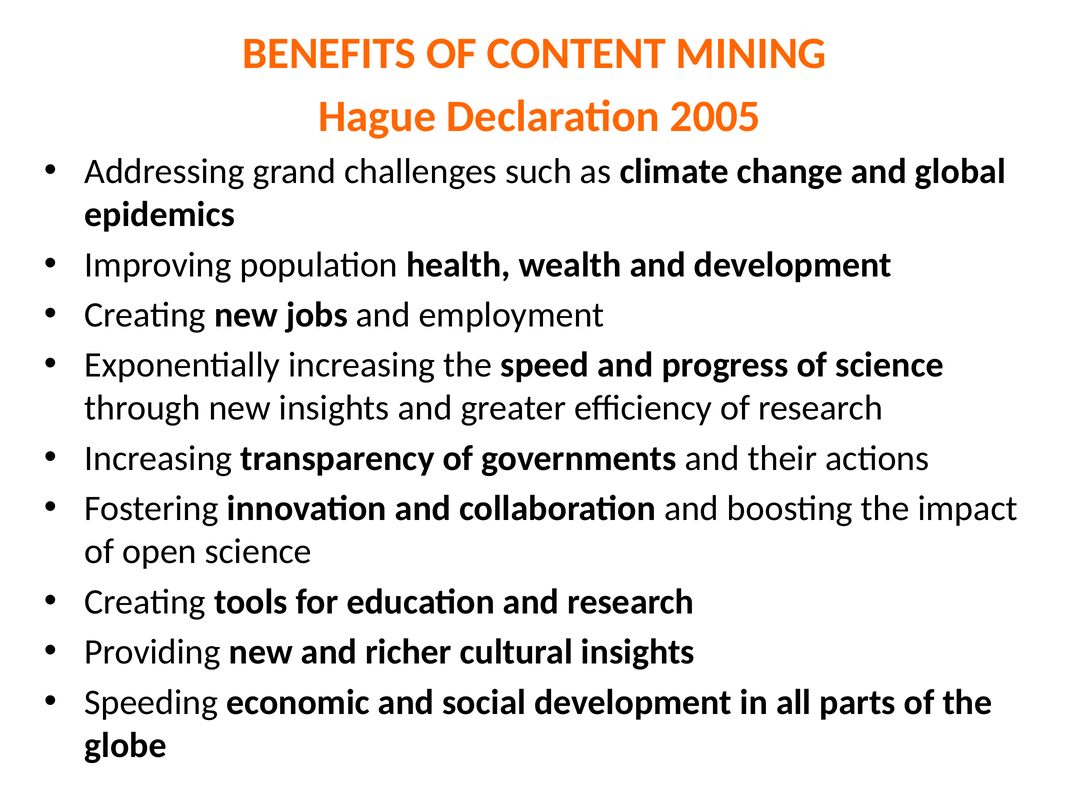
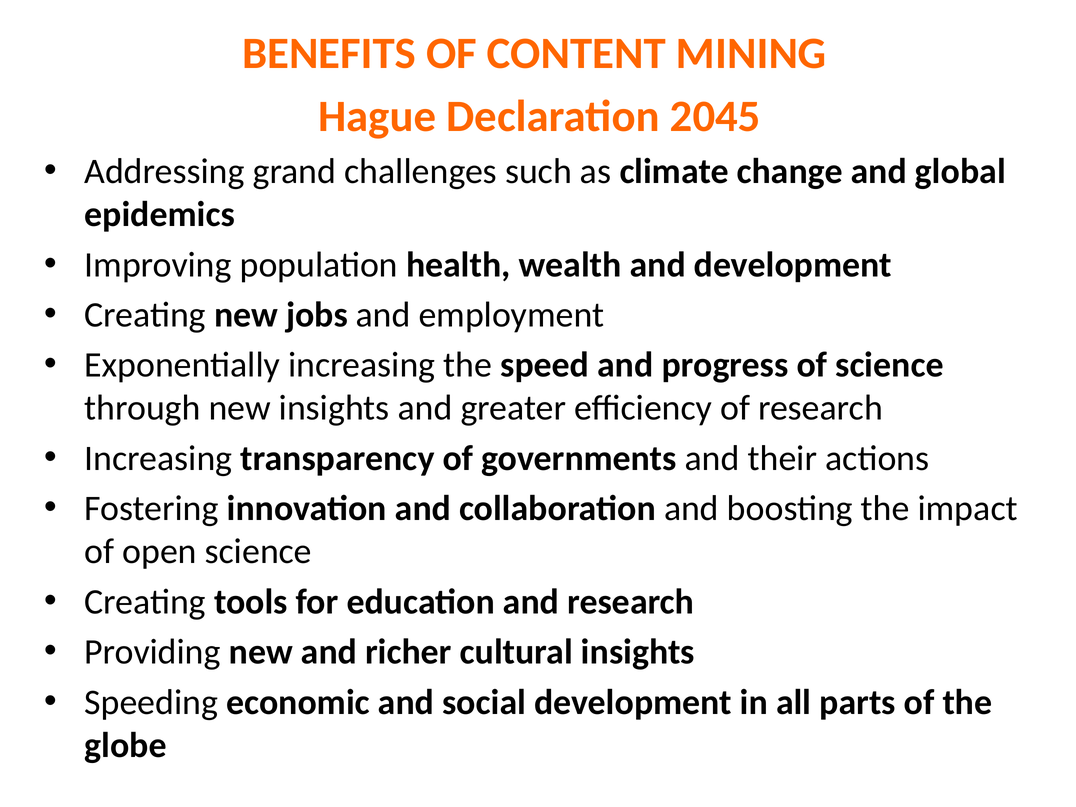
2005: 2005 -> 2045 (715, 116)
